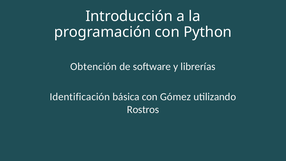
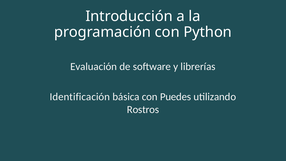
Obtención: Obtención -> Evaluación (94, 67)
Gómez: Gómez -> Puedes (176, 97)
